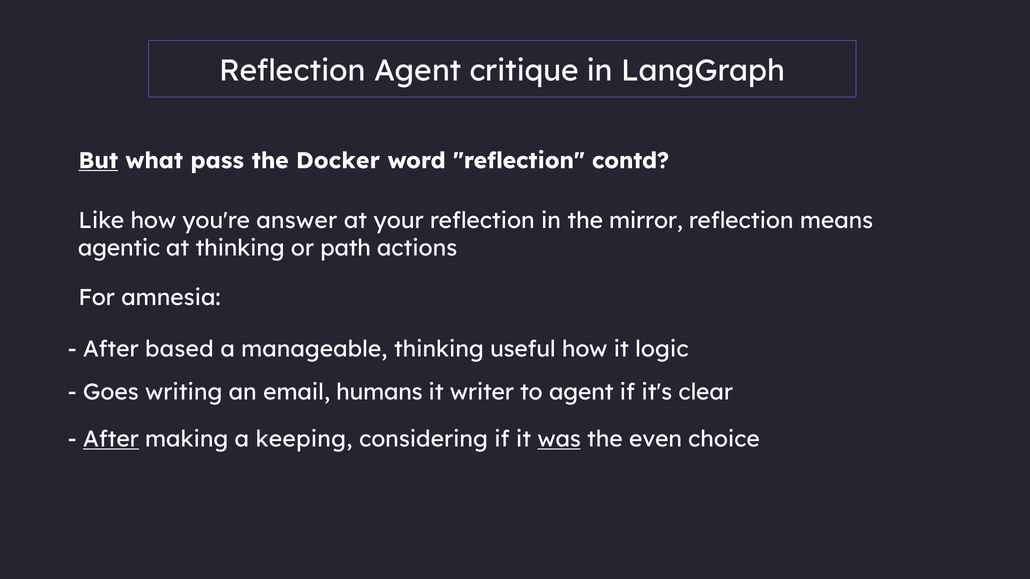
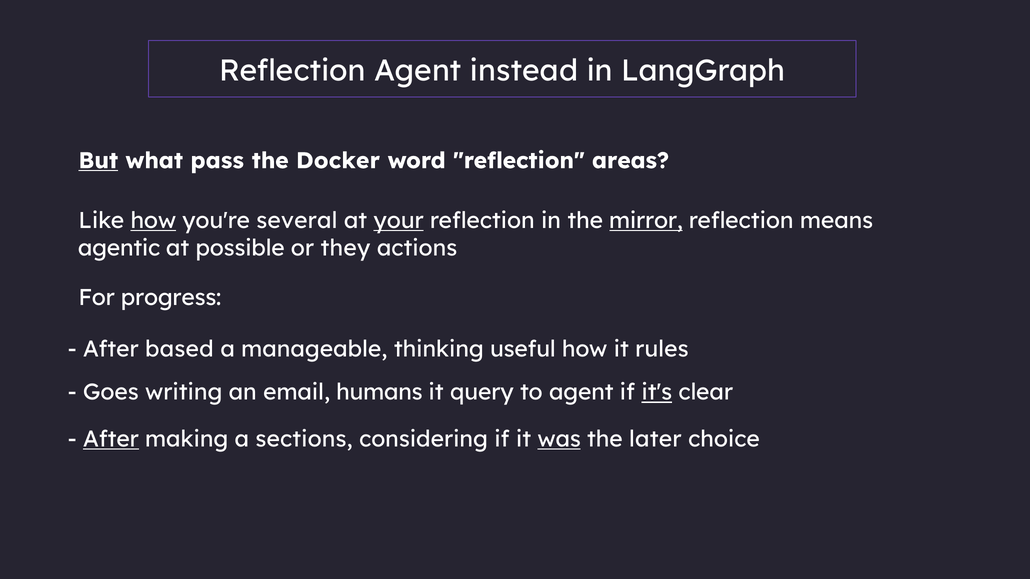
critique: critique -> instead (524, 71)
contd: contd -> areas (631, 161)
how underline: none -> present (153, 221)
answer: answer -> several (297, 221)
your underline: none -> present (399, 221)
mirror underline: none -> present (646, 221)
at thinking: thinking -> possible (240, 248)
path: path -> they (345, 248)
amnesia: amnesia -> progress (171, 298)
logic: logic -> rules (662, 350)
writer: writer -> query (482, 393)
it's underline: none -> present (657, 393)
keeping: keeping -> sections (304, 439)
even: even -> later (655, 439)
